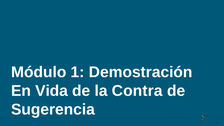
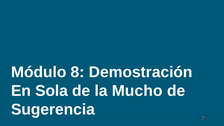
1: 1 -> 8 (78, 72)
Vida: Vida -> Sola (52, 91)
Contra: Contra -> Mucho (137, 91)
